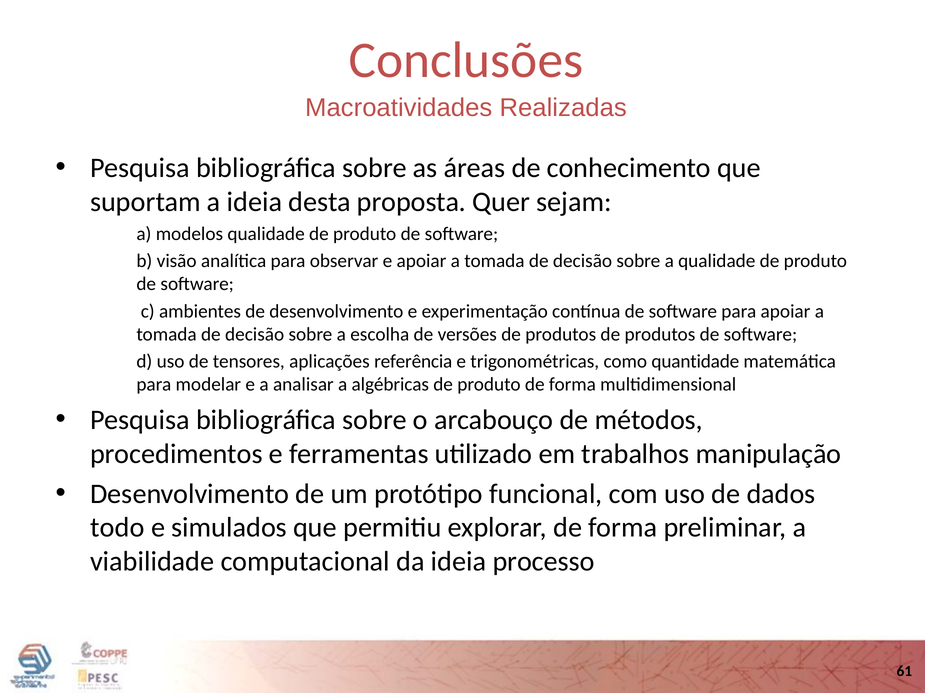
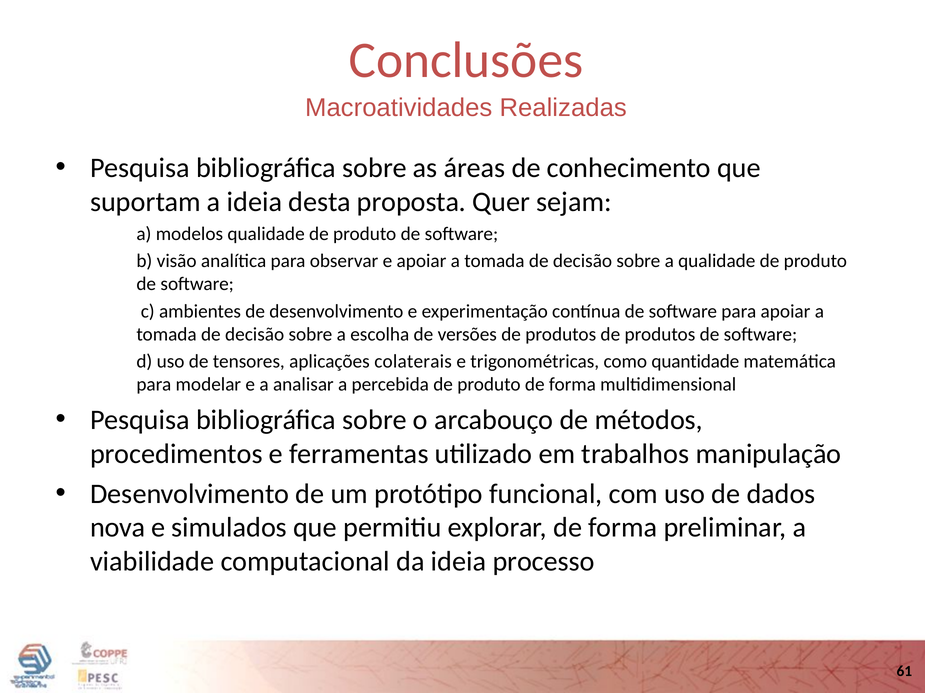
referência: referência -> colaterais (413, 362)
algébricas: algébricas -> percebida (390, 385)
todo: todo -> nova (118, 528)
